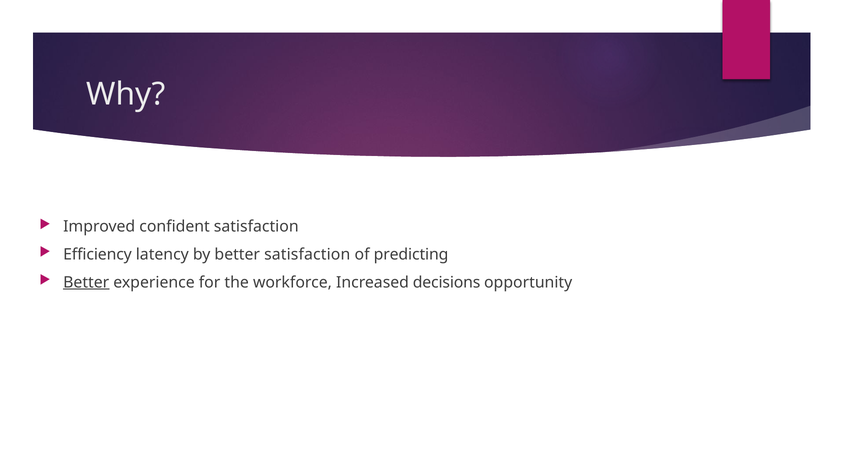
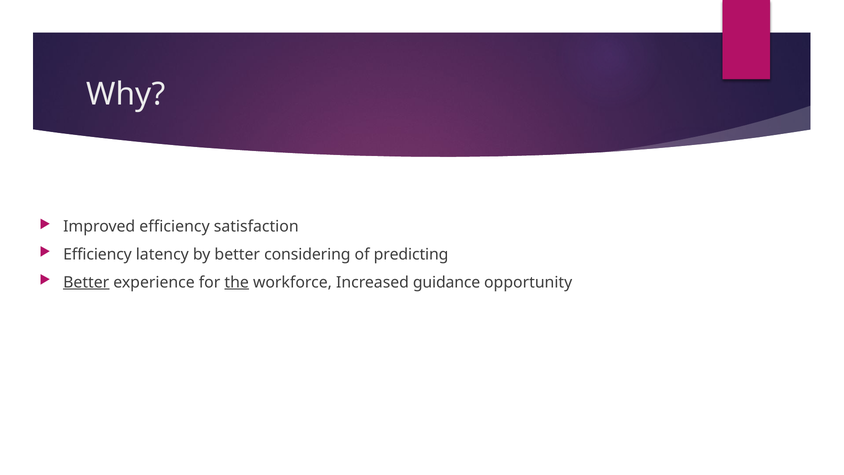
Improved confident: confident -> efficiency (175, 227)
better satisfaction: satisfaction -> considering (307, 254)
the underline: none -> present (237, 282)
decisions: decisions -> guidance (447, 282)
